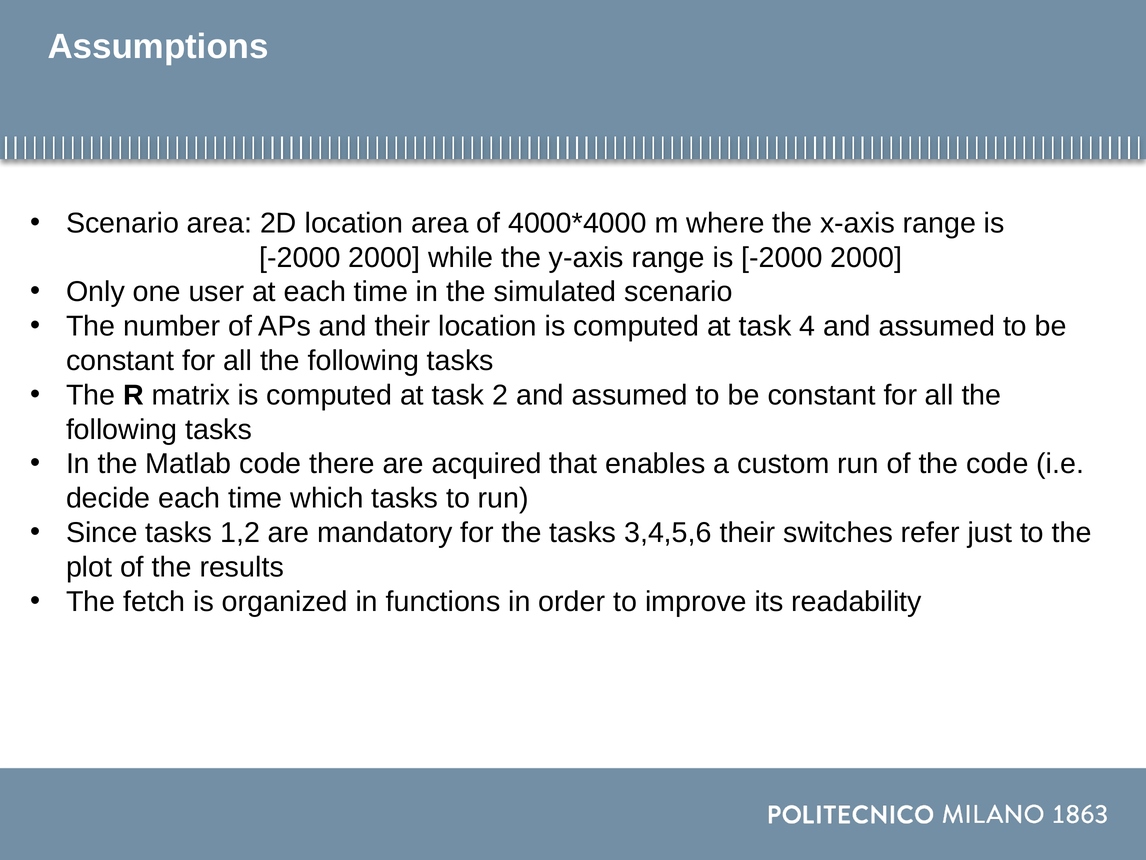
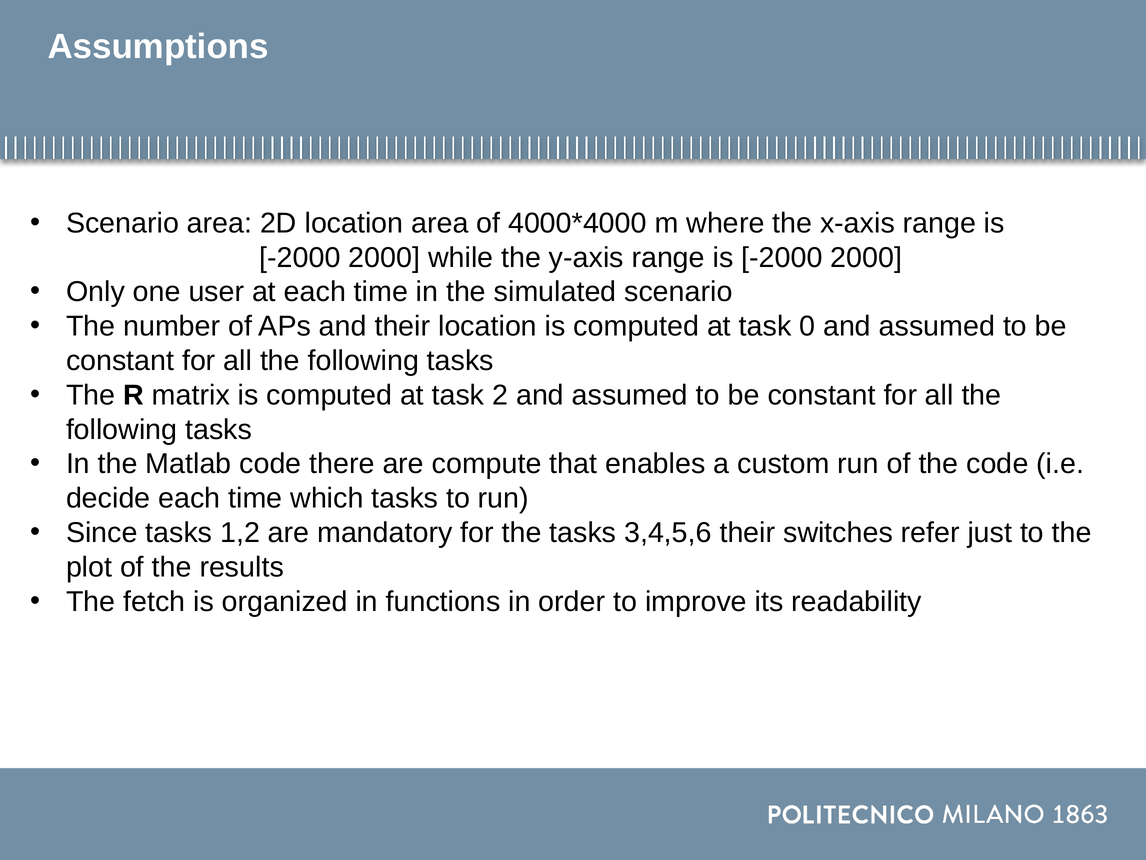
4: 4 -> 0 (807, 326)
acquired: acquired -> compute (487, 464)
